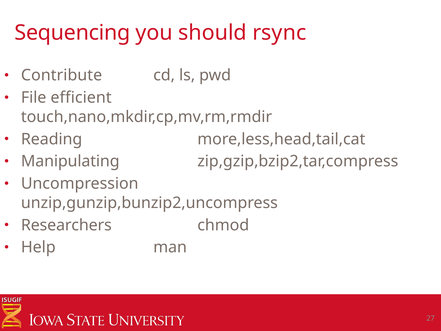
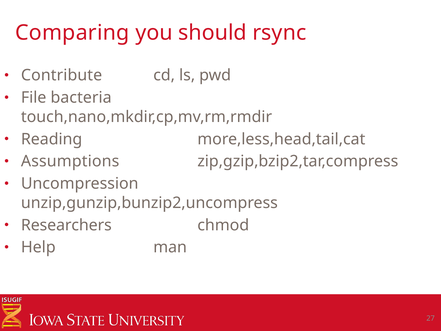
Sequencing: Sequencing -> Comparing (72, 33)
efficient: efficient -> bacteria (81, 98)
Manipulating: Manipulating -> Assumptions (70, 161)
